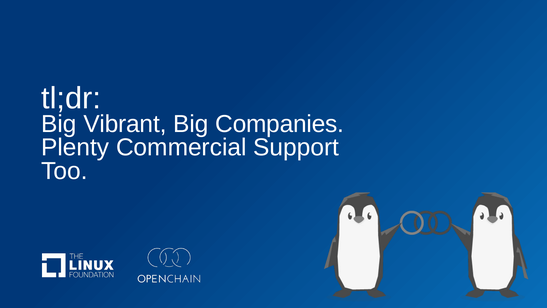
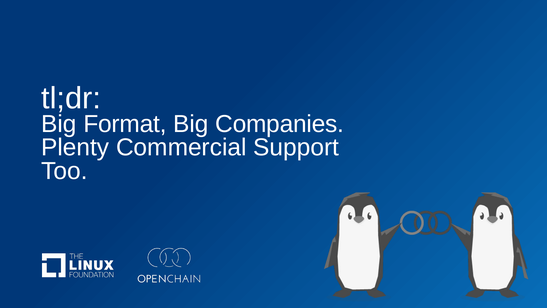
Vibrant: Vibrant -> Format (125, 124)
